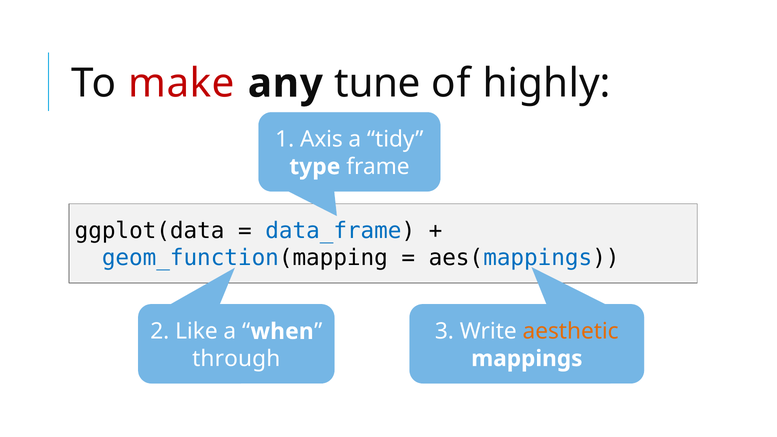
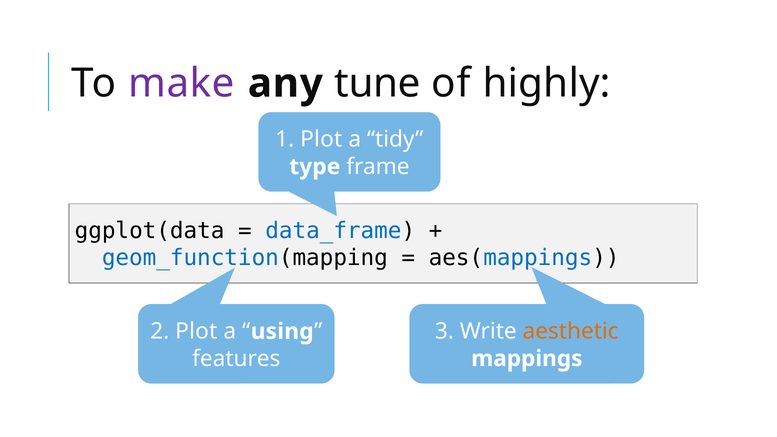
make colour: red -> purple (182, 83)
1 Axis: Axis -> Plot (321, 140)
2 Like: Like -> Plot (196, 331)
when: when -> using (282, 331)
through: through -> features (236, 359)
